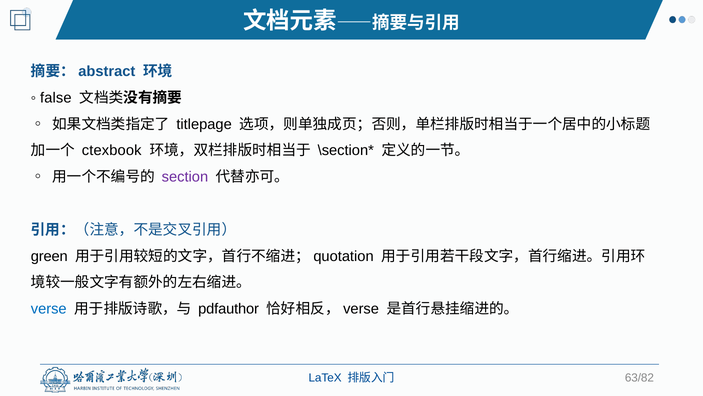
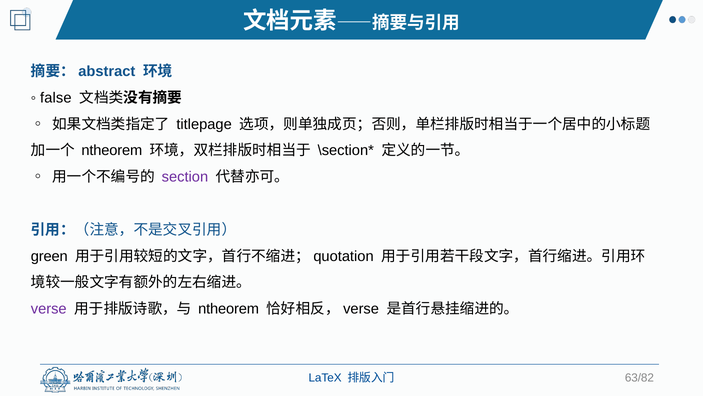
ctexbook: ctexbook -> ntheorem (112, 150)
verse colour: blue -> purple (49, 309)
pdfauthor: pdfauthor -> ntheorem (229, 309)
